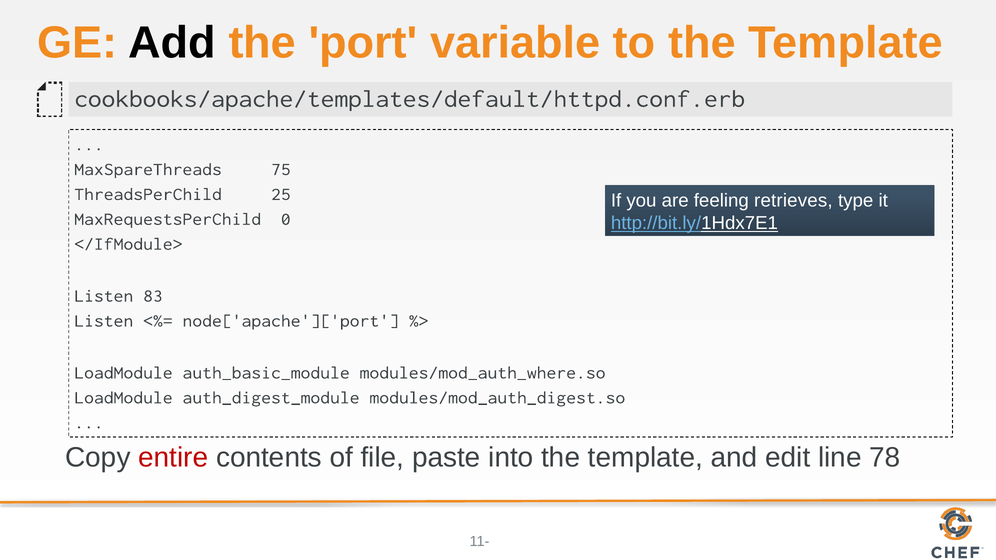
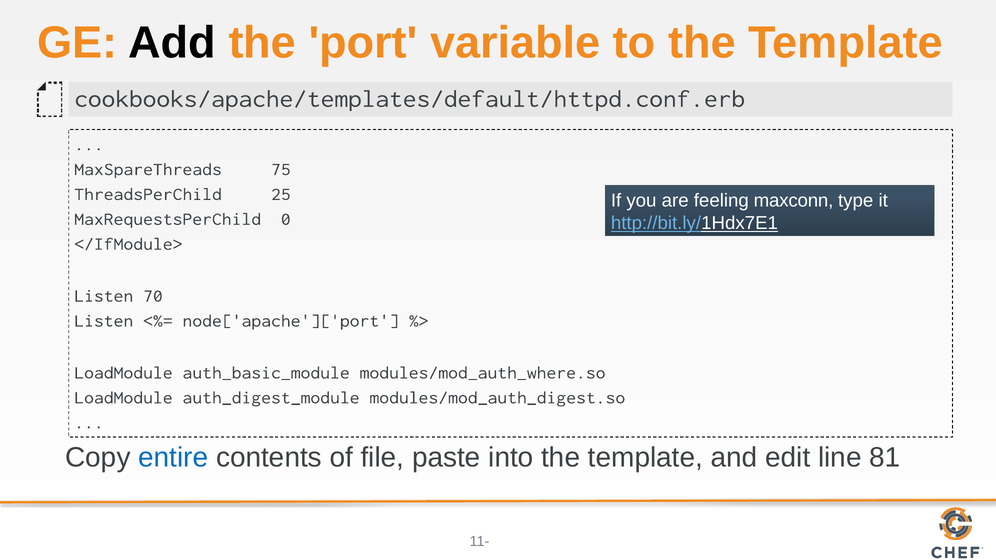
retrieves: retrieves -> maxconn (794, 201)
83: 83 -> 70 (153, 296)
entire colour: red -> blue (173, 458)
78: 78 -> 81 (885, 458)
